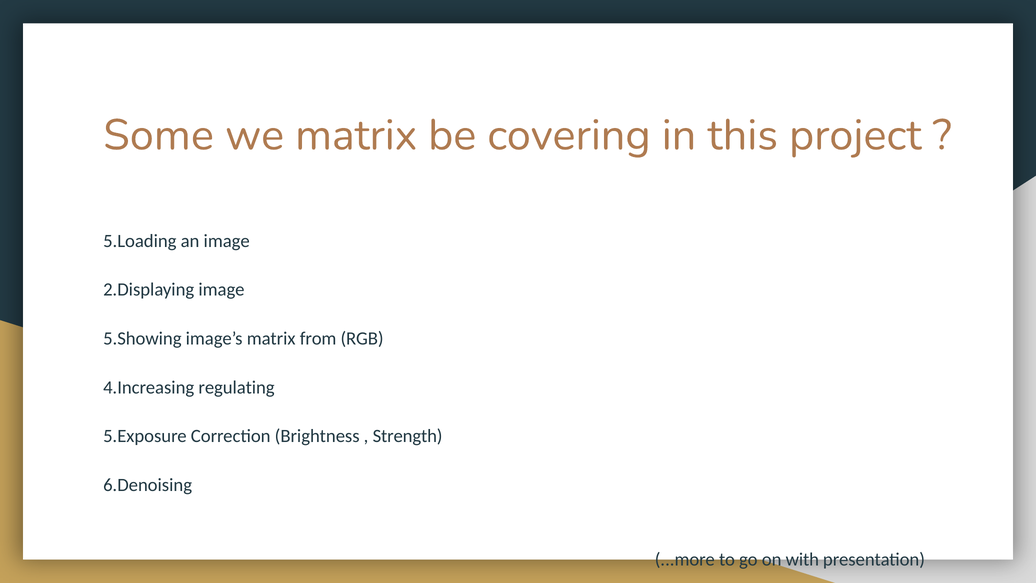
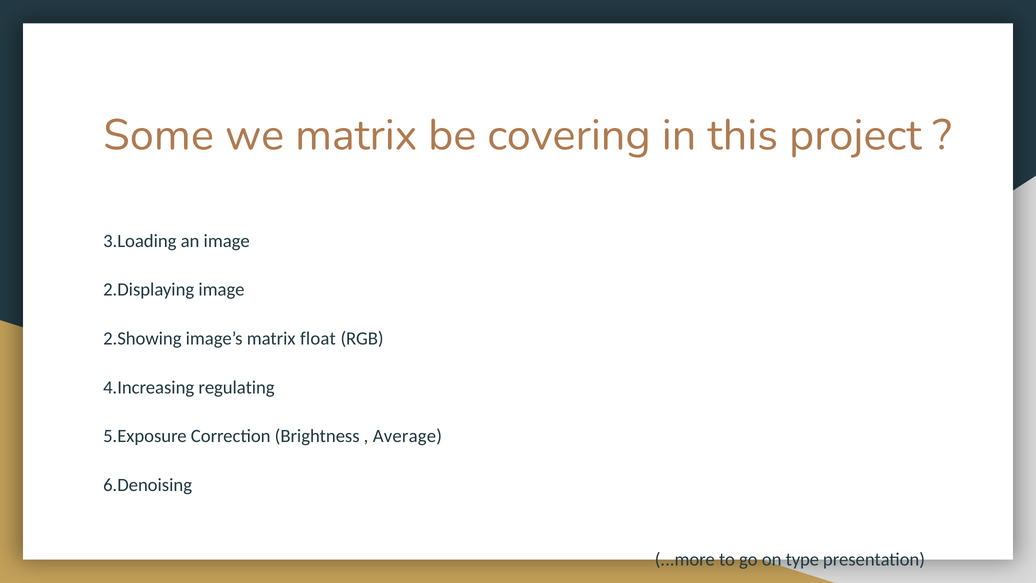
5.Loading: 5.Loading -> 3.Loading (140, 241)
5.Showing: 5.Showing -> 2.Showing (142, 338)
from: from -> float (318, 338)
Strength: Strength -> Average (407, 436)
with: with -> type (802, 560)
